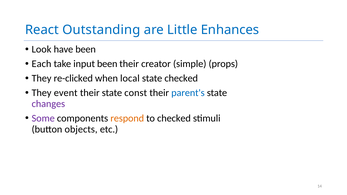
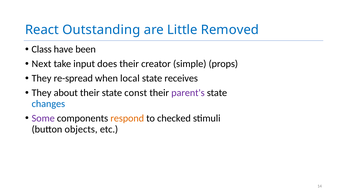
Enhances: Enhances -> Removed (230, 30)
Look: Look -> Class (42, 49)
Each: Each -> Next (41, 64)
input been: been -> does (107, 64)
re-clicked: re-clicked -> re-spread (73, 78)
state checked: checked -> receives (181, 78)
event: event -> about (66, 93)
parent's colour: blue -> purple (188, 93)
changes colour: purple -> blue (48, 104)
